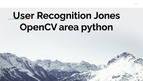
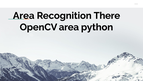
User: User -> Area (24, 16)
Jones: Jones -> There (107, 16)
